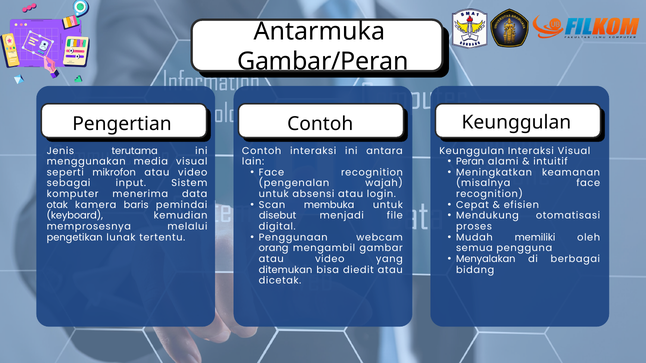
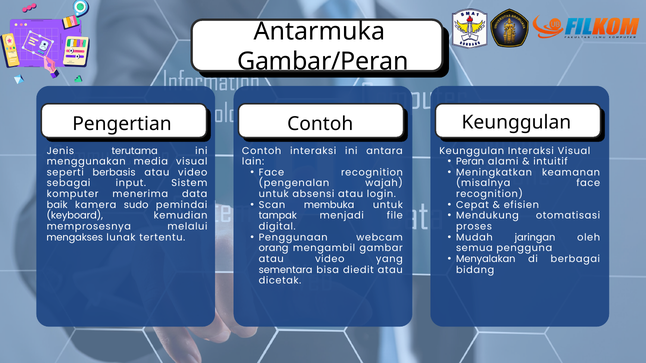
mikrofon: mikrofon -> berbasis (114, 173)
otak: otak -> baik (57, 205)
baris: baris -> sudo (136, 205)
disebut: disebut -> tampak (278, 216)
memiliki: memiliki -> jaringan (535, 238)
pengetikan: pengetikan -> mengakses (75, 238)
ditemukan: ditemukan -> sementara (286, 270)
